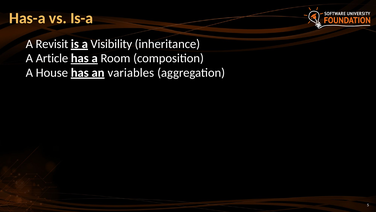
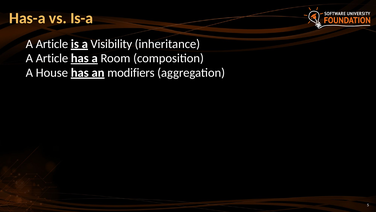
Revisit: Revisit -> Article (52, 44)
variables: variables -> modifiers (131, 73)
